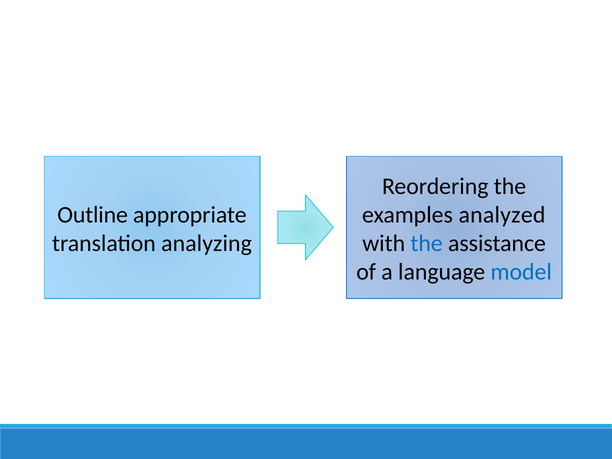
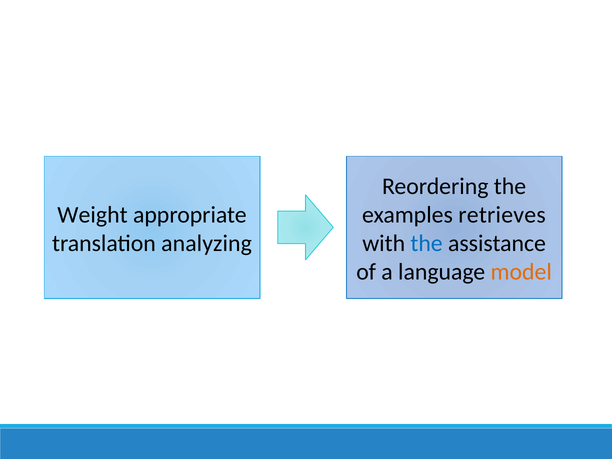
Outline: Outline -> Weight (92, 215)
analyzed: analyzed -> retrieves (502, 215)
model colour: blue -> orange (521, 272)
